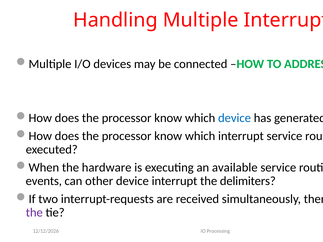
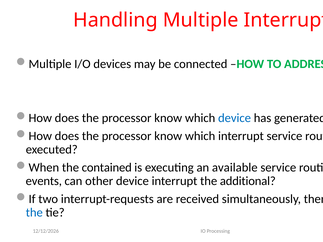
hardware: hardware -> contained (107, 168)
delimiters: delimiters -> additional (248, 181)
the colour: purple -> blue (34, 213)
